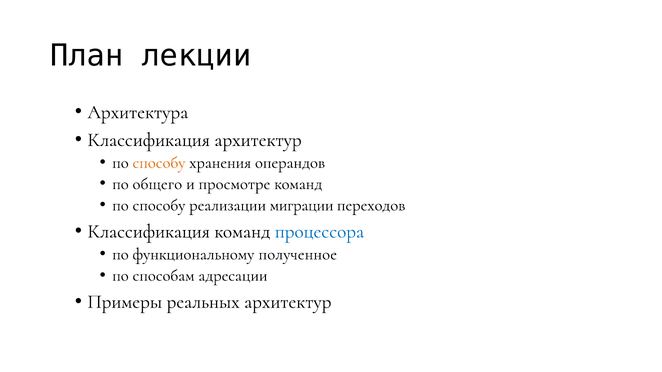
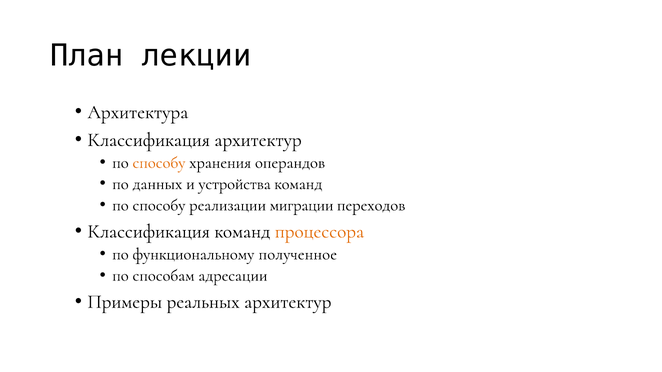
общего: общего -> данных (157, 184)
просмотре: просмотре -> устройства (235, 184)
процессора colour: blue -> orange (319, 231)
